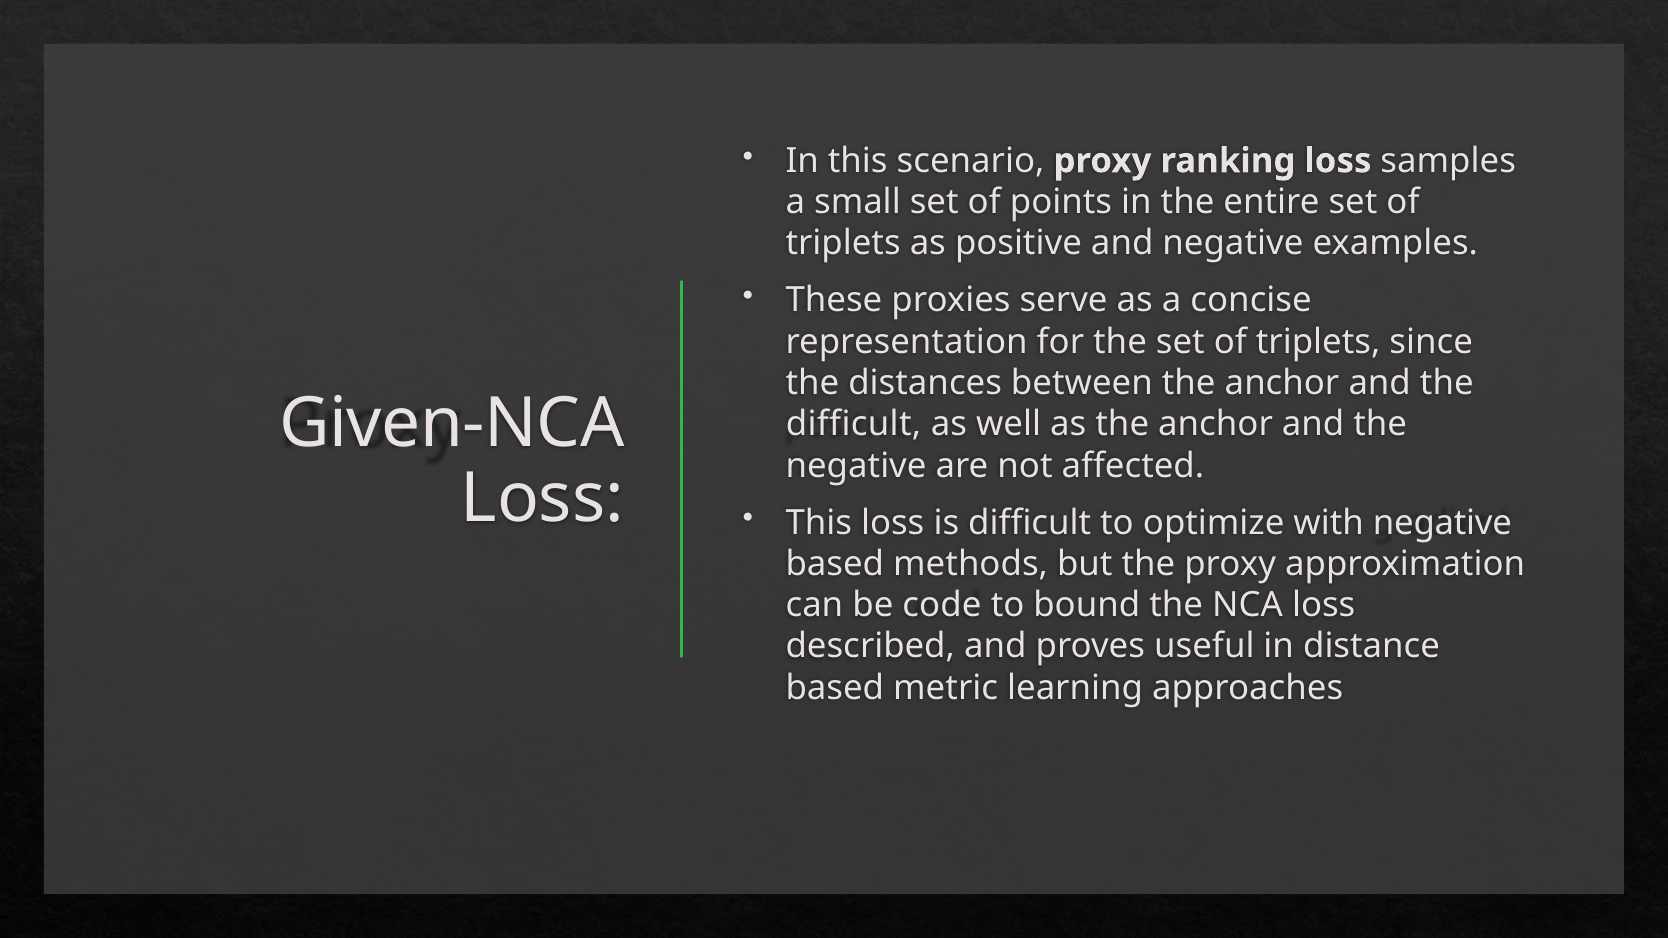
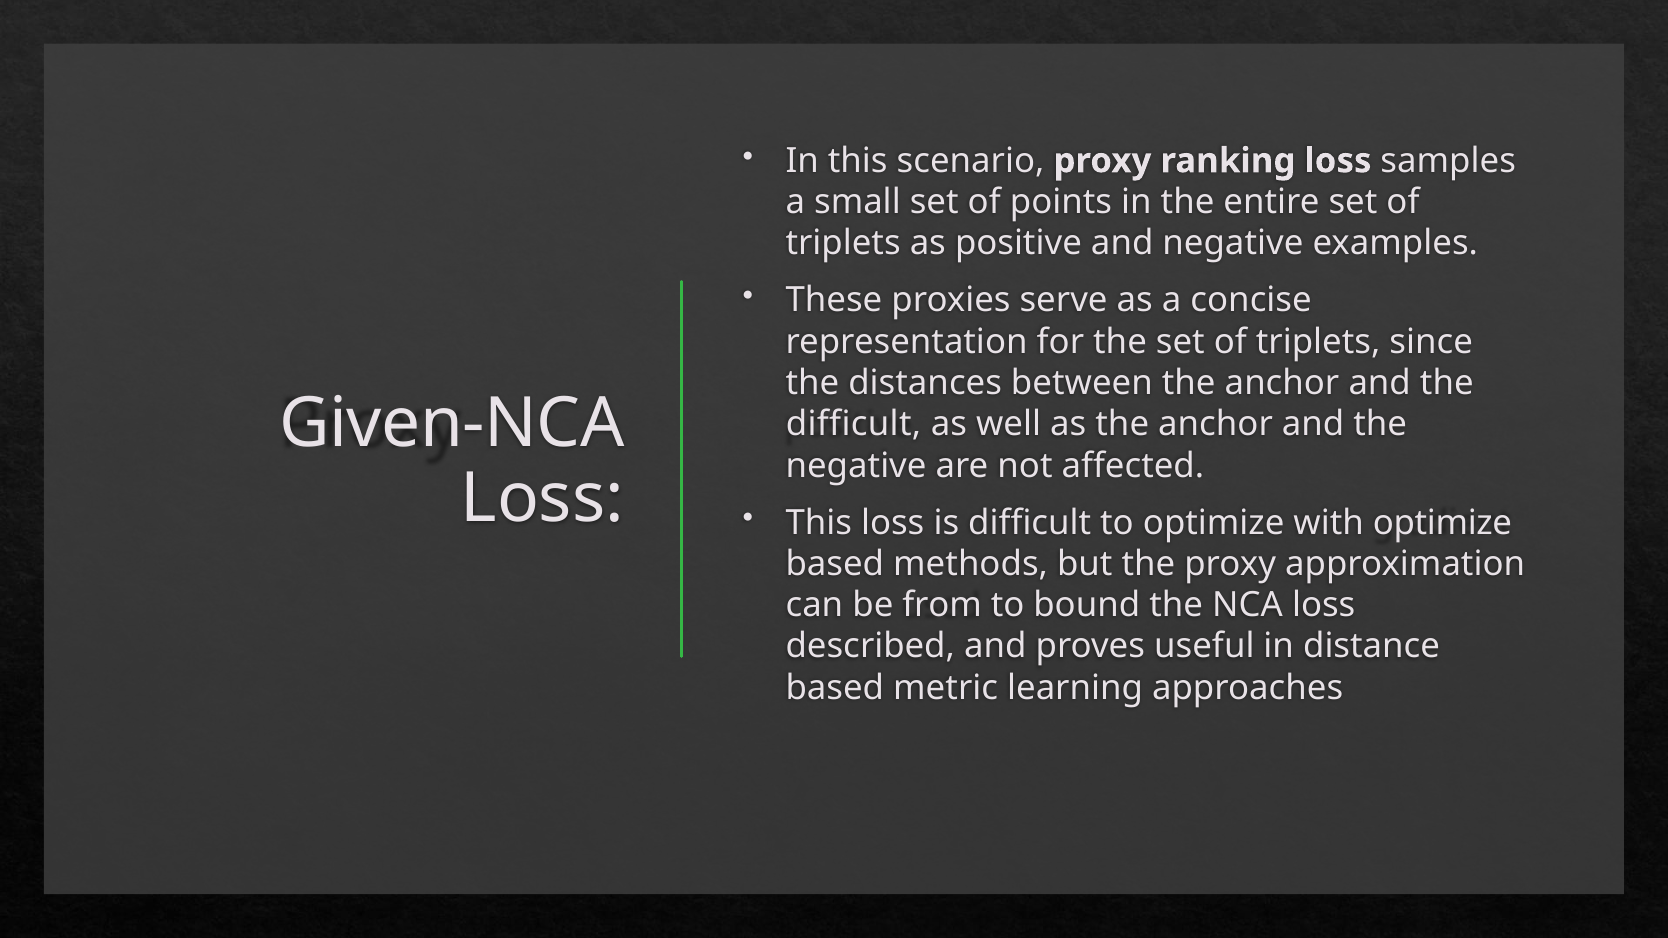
with negative: negative -> optimize (1442, 523)
code: code -> from (942, 605)
